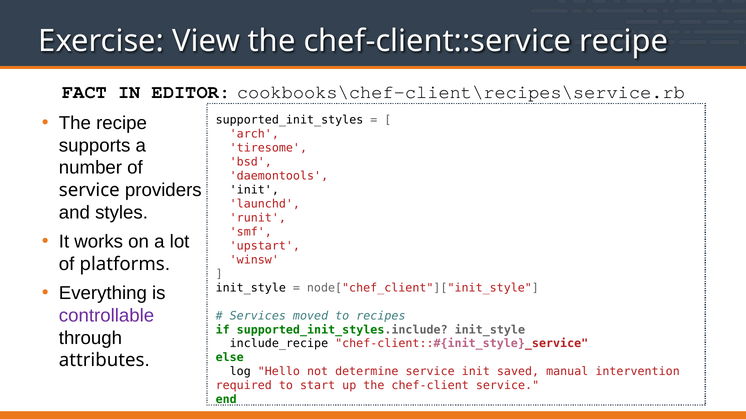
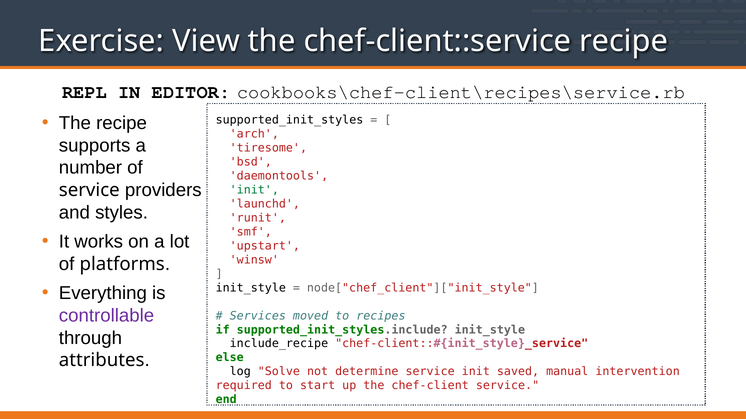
FACT: FACT -> REPL (85, 92)
init colour: black -> green (254, 190)
Hello: Hello -> Solve (279, 372)
